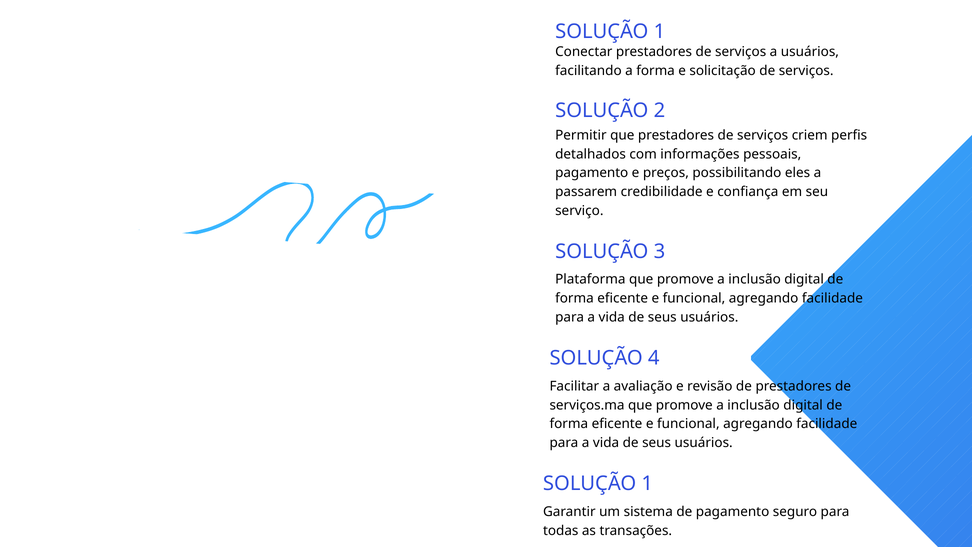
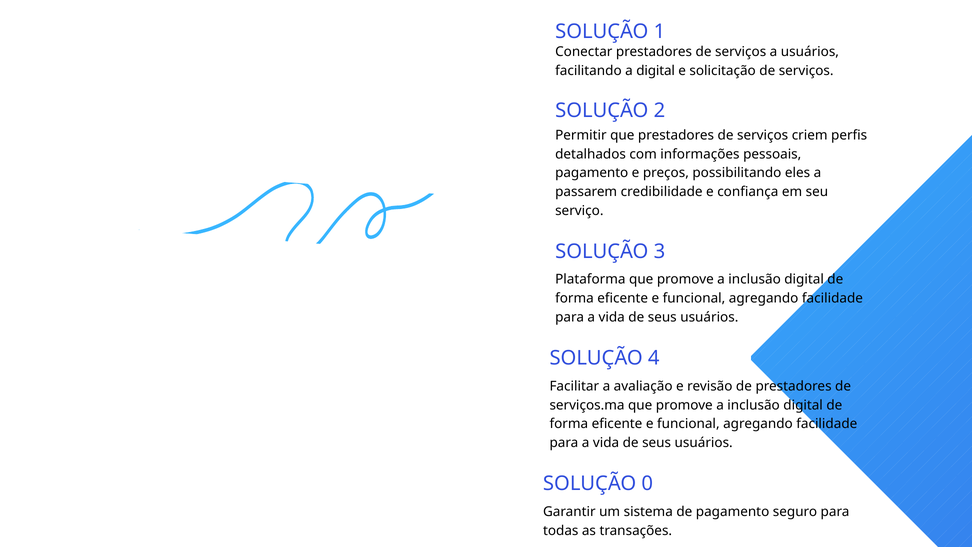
a forma: forma -> digital (656, 71)
1: 1 -> 0 (647, 483)
